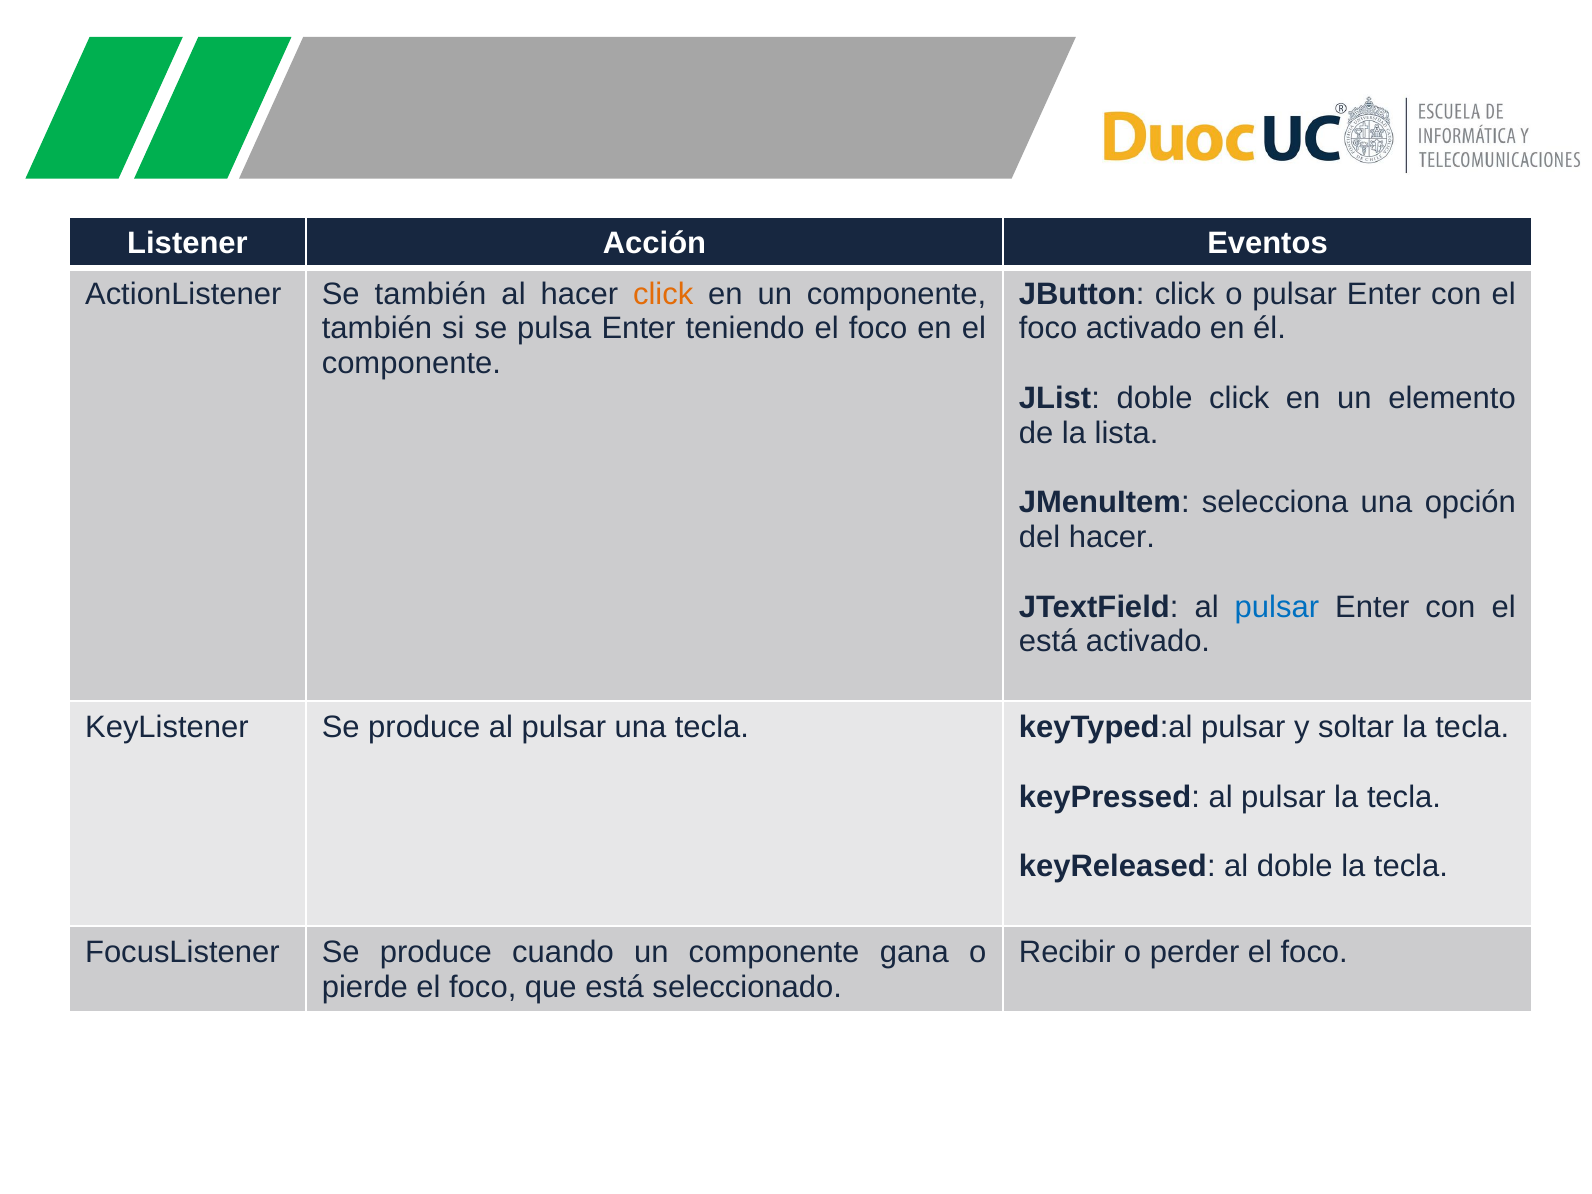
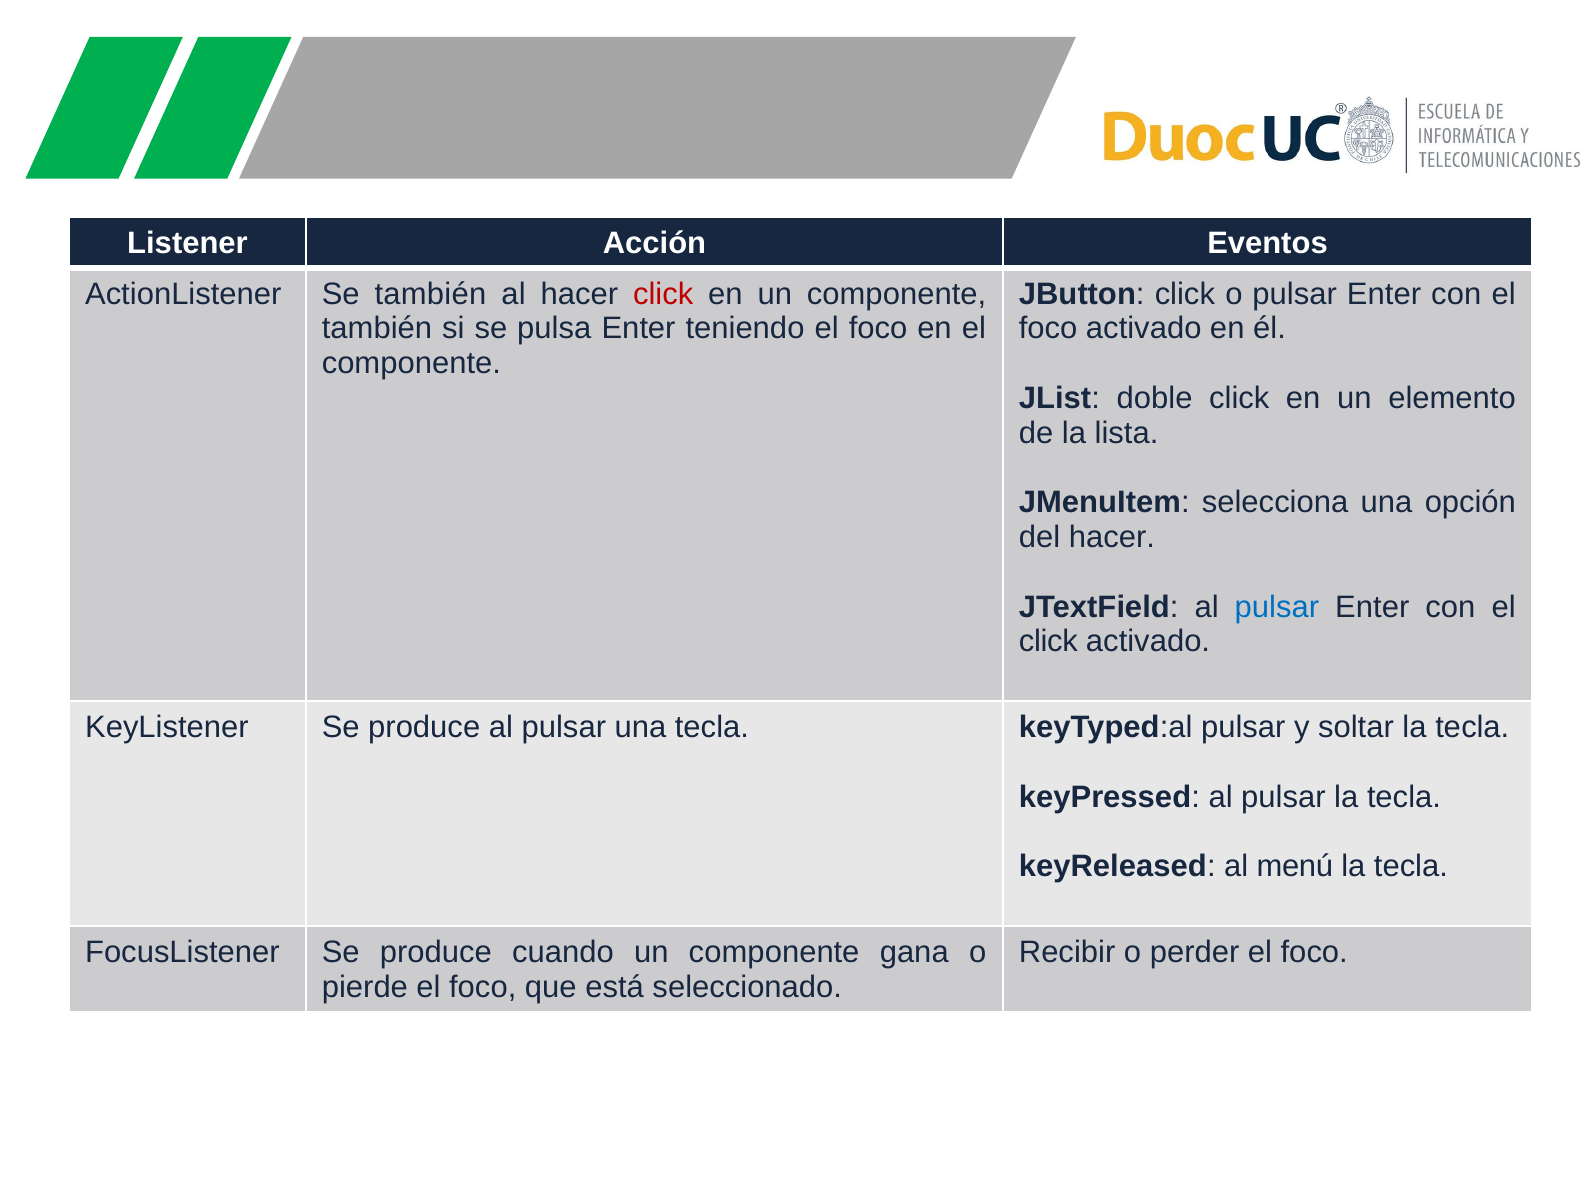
click colour: orange -> red (663, 294)
está: está -> click (1048, 642)
al doble: doble -> menú (1295, 866)
